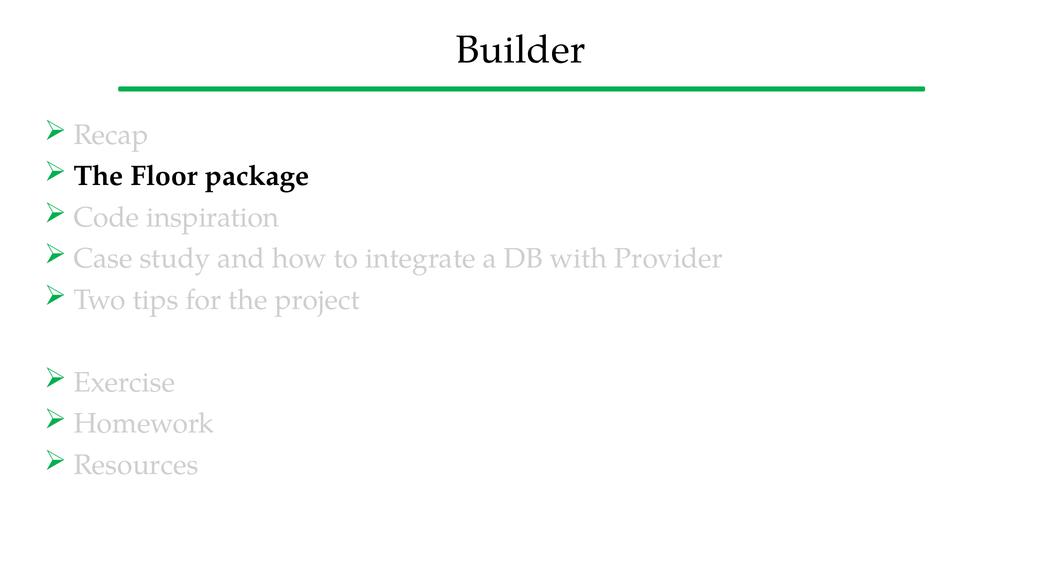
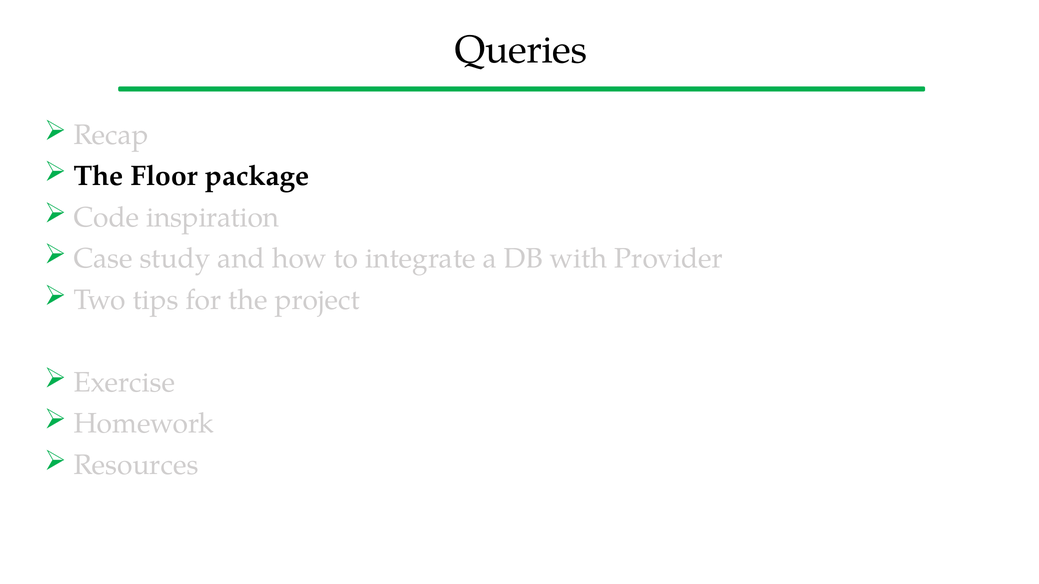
Builder: Builder -> Queries (521, 50)
